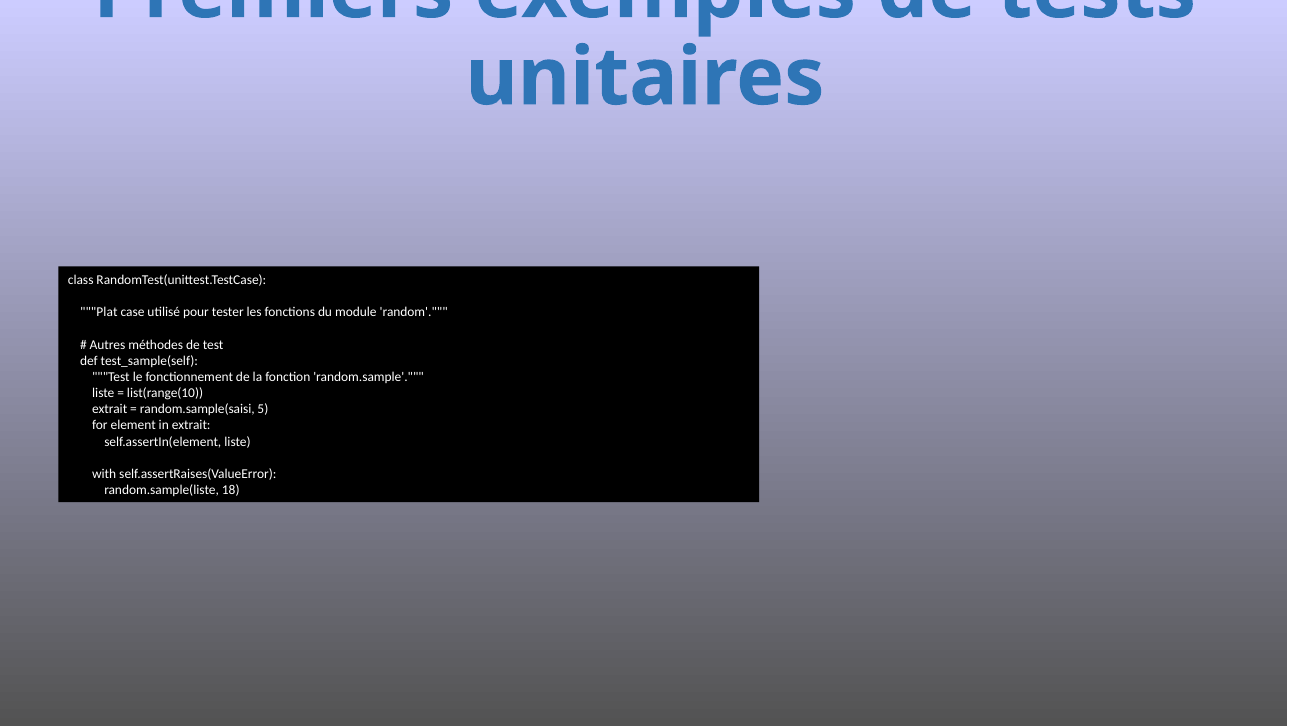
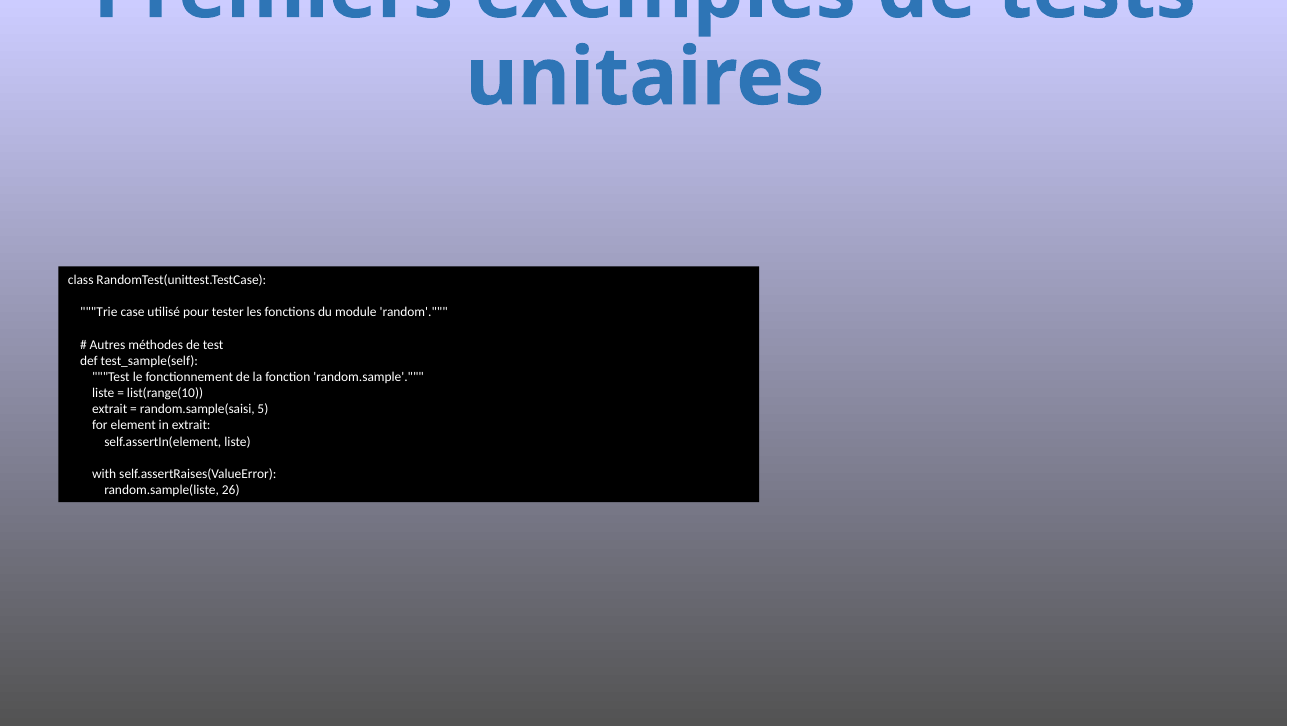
Plat: Plat -> Trie (99, 312)
18: 18 -> 26 (231, 490)
